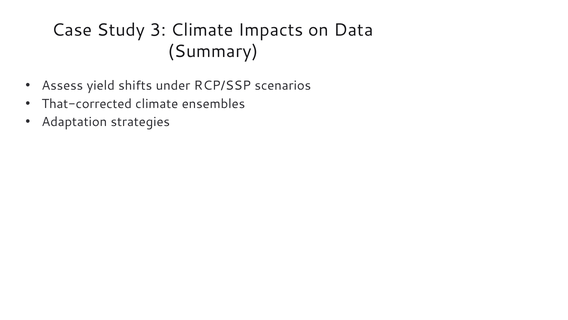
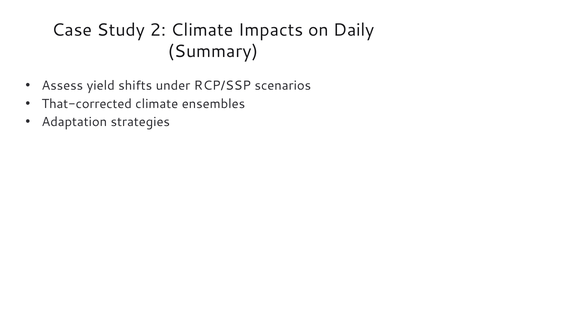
3: 3 -> 2 (158, 30)
Data: Data -> Daily (354, 30)
